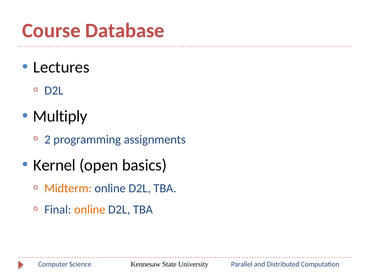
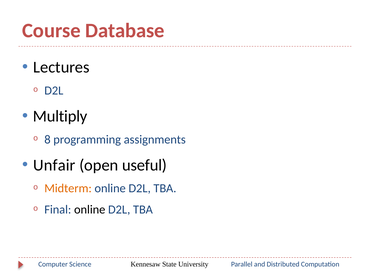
2: 2 -> 8 (47, 139)
Kernel: Kernel -> Unfair (54, 165)
basics: basics -> useful (144, 165)
online colour: orange -> black (90, 209)
